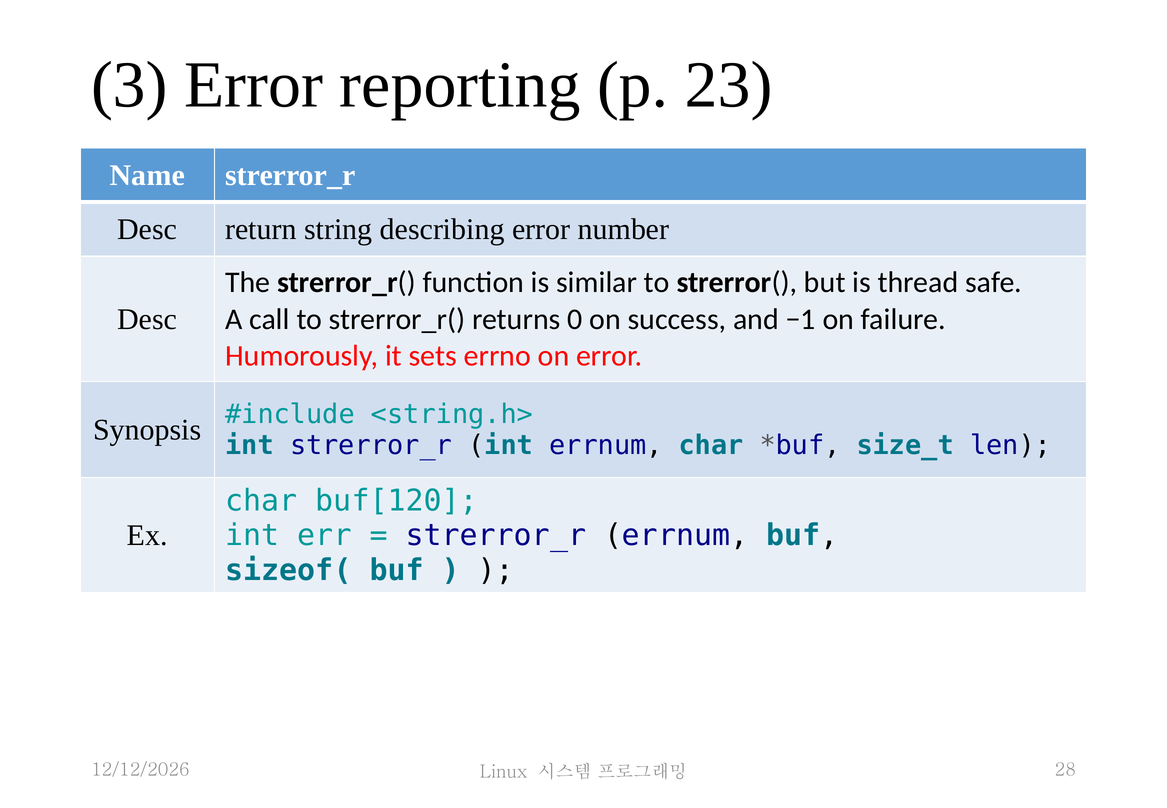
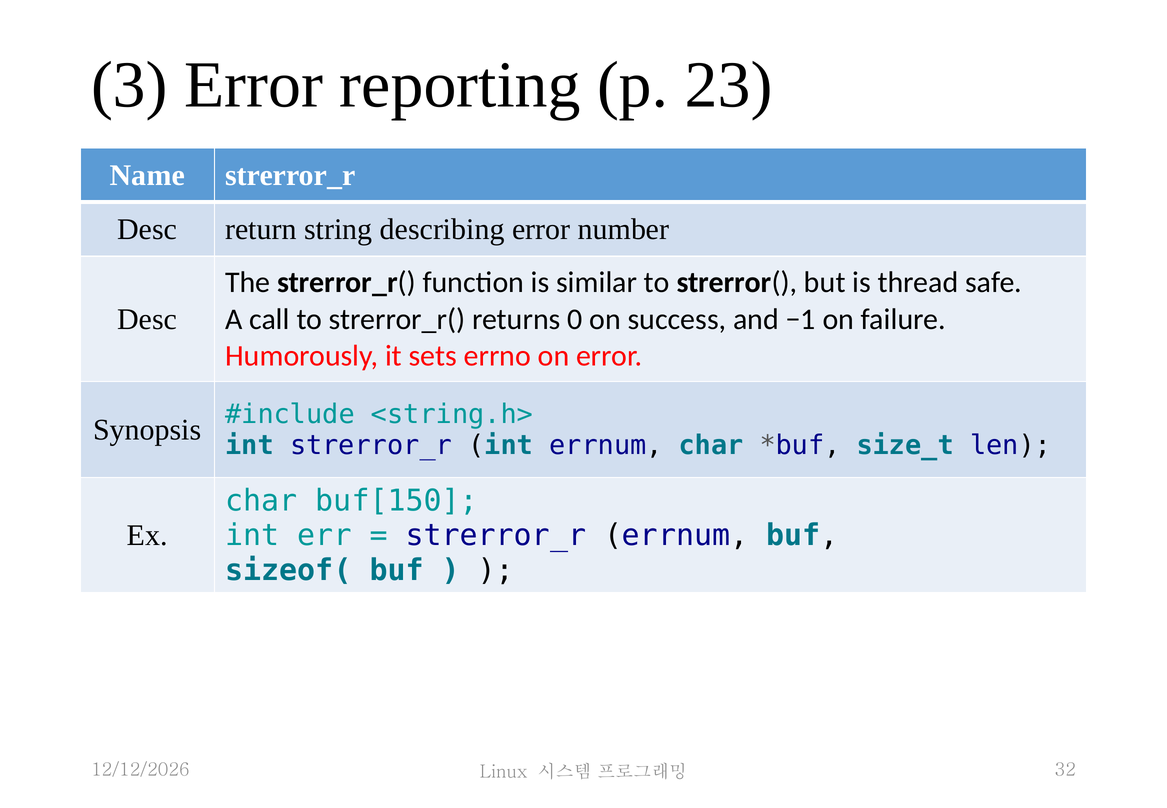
buf[120: buf[120 -> buf[150 (397, 501)
28: 28 -> 32 (1065, 770)
